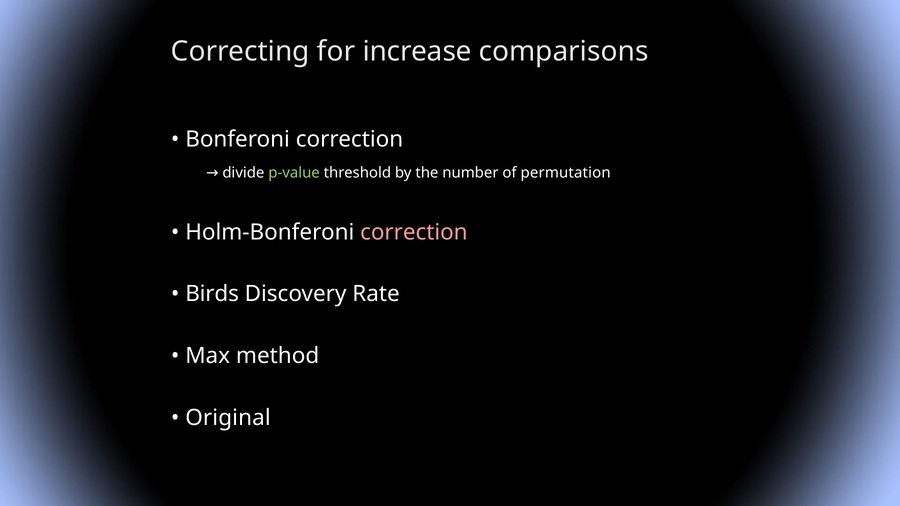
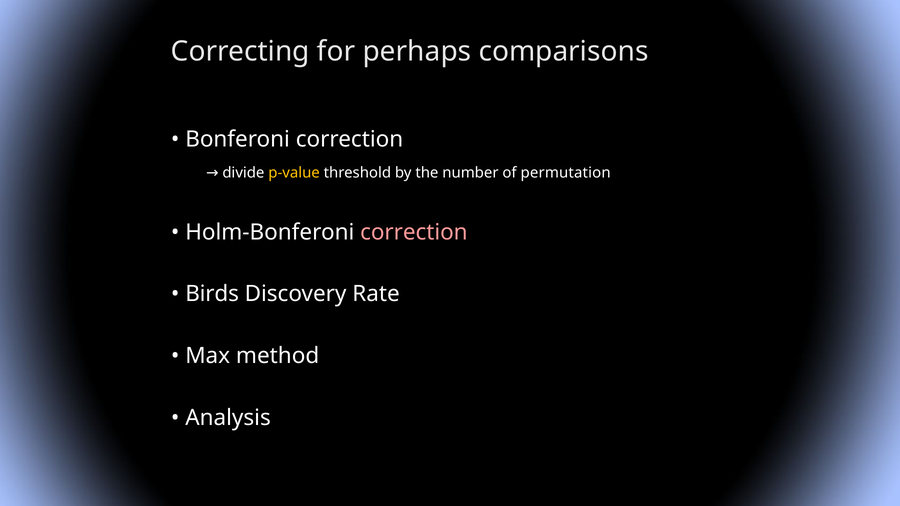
increase: increase -> perhaps (417, 52)
p-value colour: light green -> yellow (294, 173)
Original: Original -> Analysis (228, 418)
